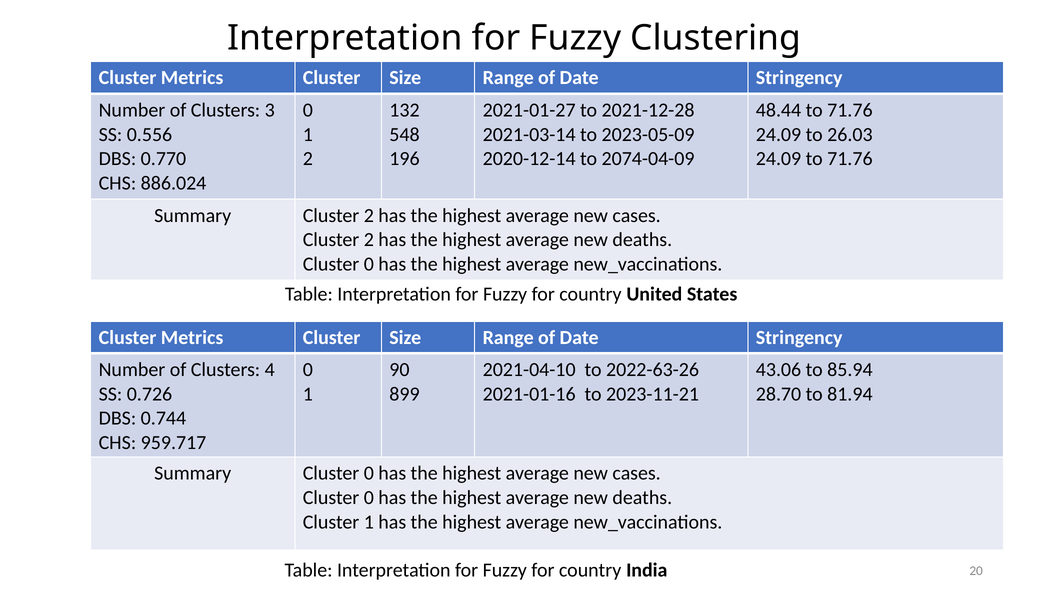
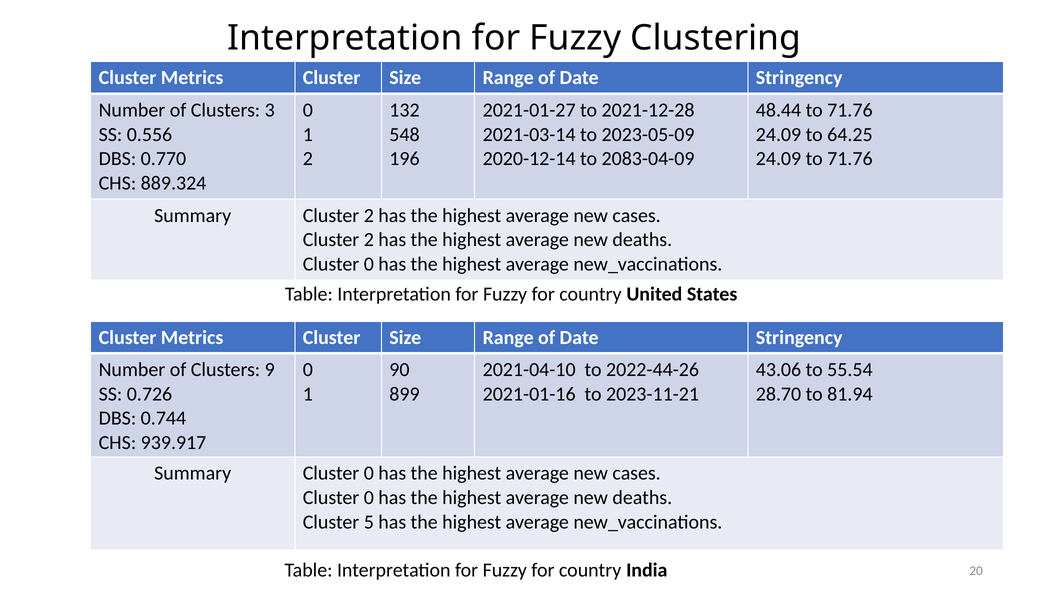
26.03: 26.03 -> 64.25 (850, 135)
2074-04-09: 2074-04-09 -> 2083-04-09 (648, 159)
886.024: 886.024 -> 889.324 (174, 183)
4: 4 -> 9 (270, 370)
2022-63-26: 2022-63-26 -> 2022-44-26 (653, 370)
85.94: 85.94 -> 55.54 (850, 370)
959.717: 959.717 -> 939.917 (174, 443)
Cluster 1: 1 -> 5 (369, 522)
